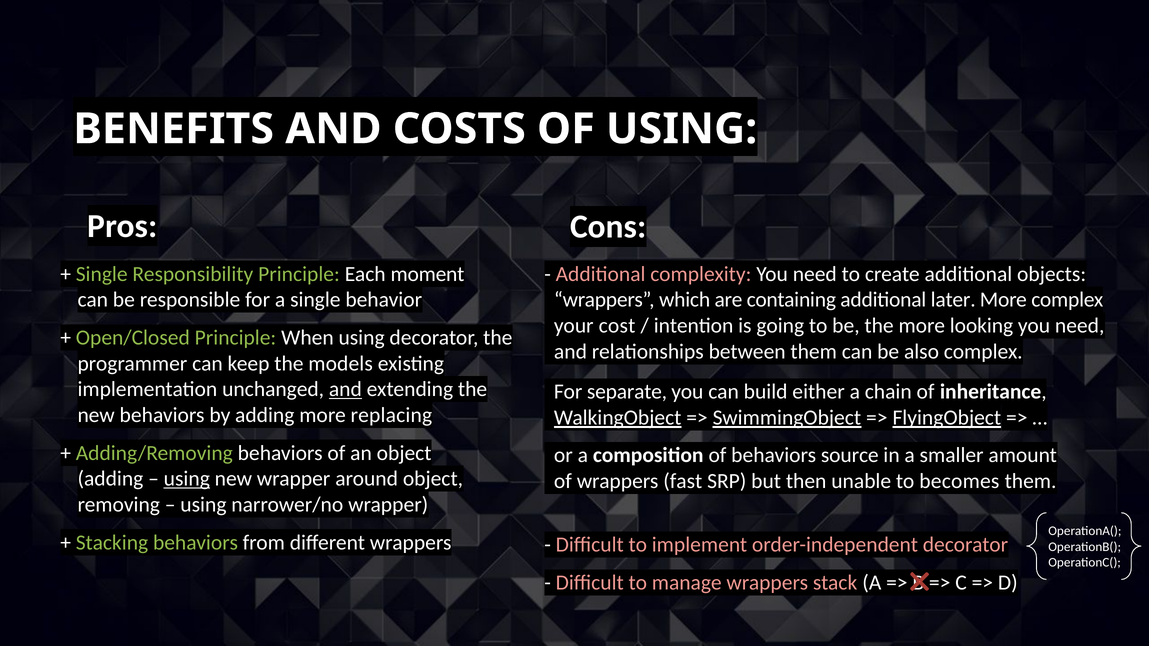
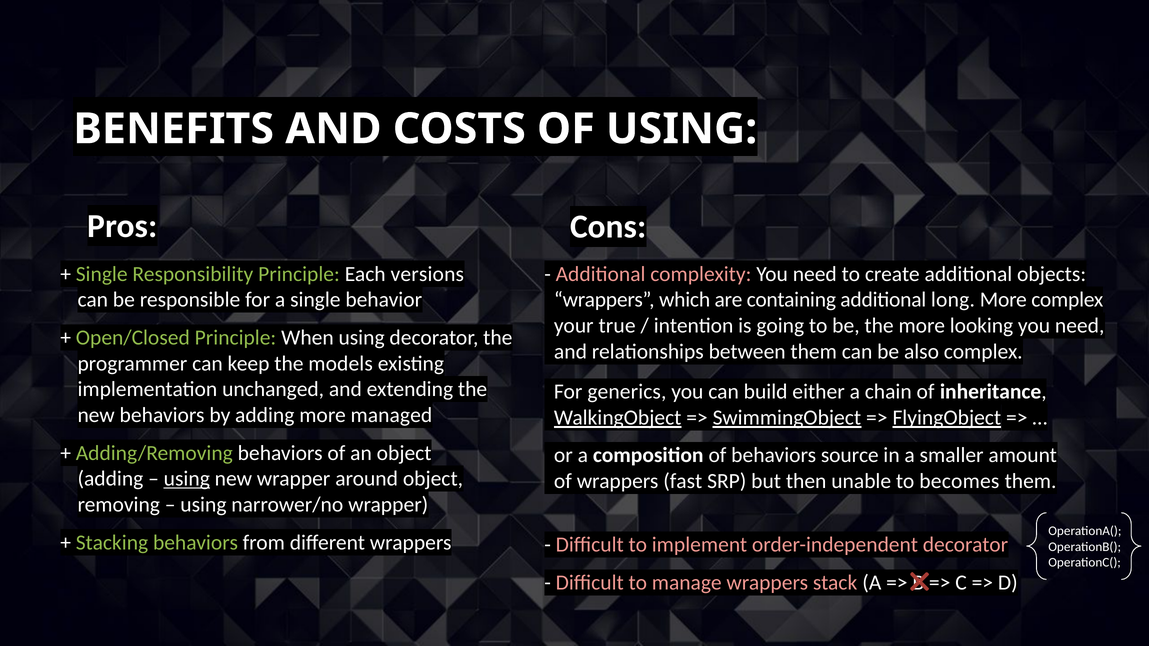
moment: moment -> versions (427, 274)
later: later -> long (953, 300)
cost: cost -> true (617, 326)
and underline: present -> none (345, 389)
separate: separate -> generics (627, 392)
replacing: replacing -> managed (391, 415)
